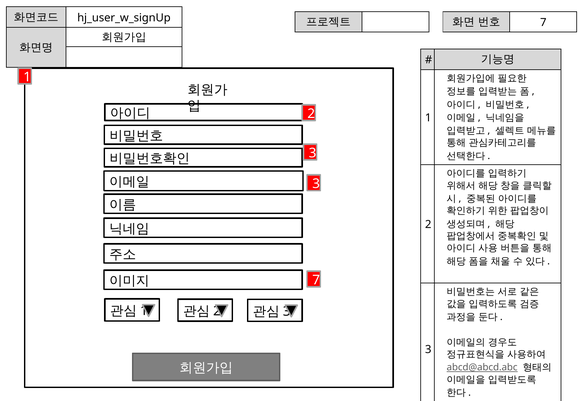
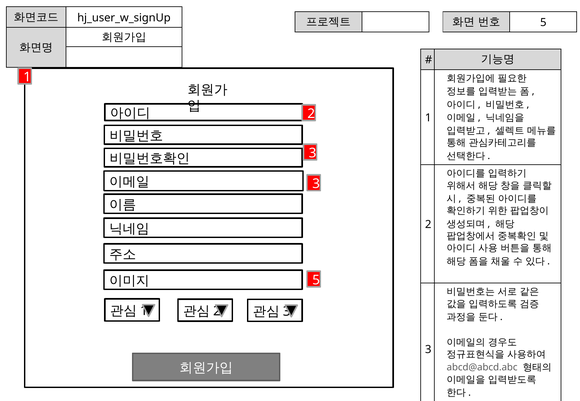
7: 7 -> 5 (543, 22)
7: 7 -> 5 (316, 280)
abcd@abcd.abc underline: present -> none (482, 368)
